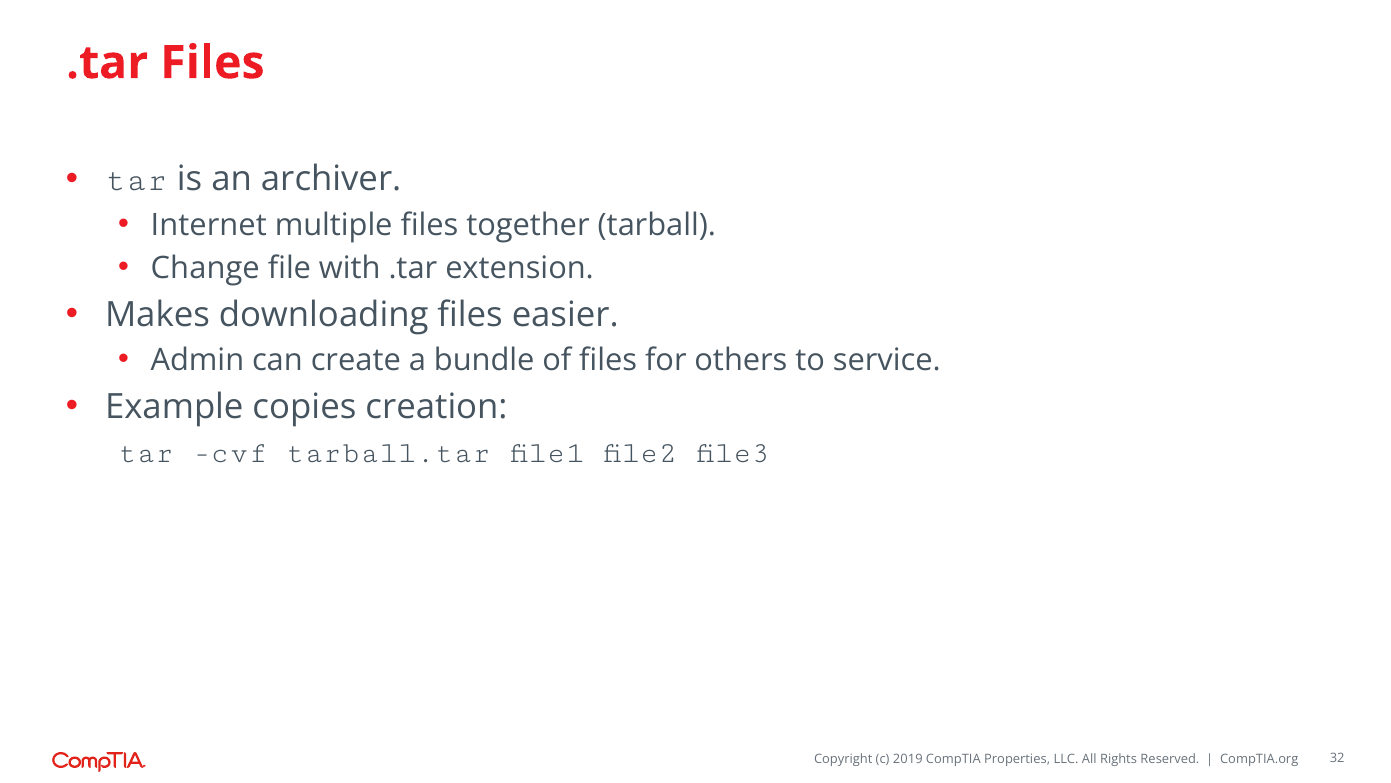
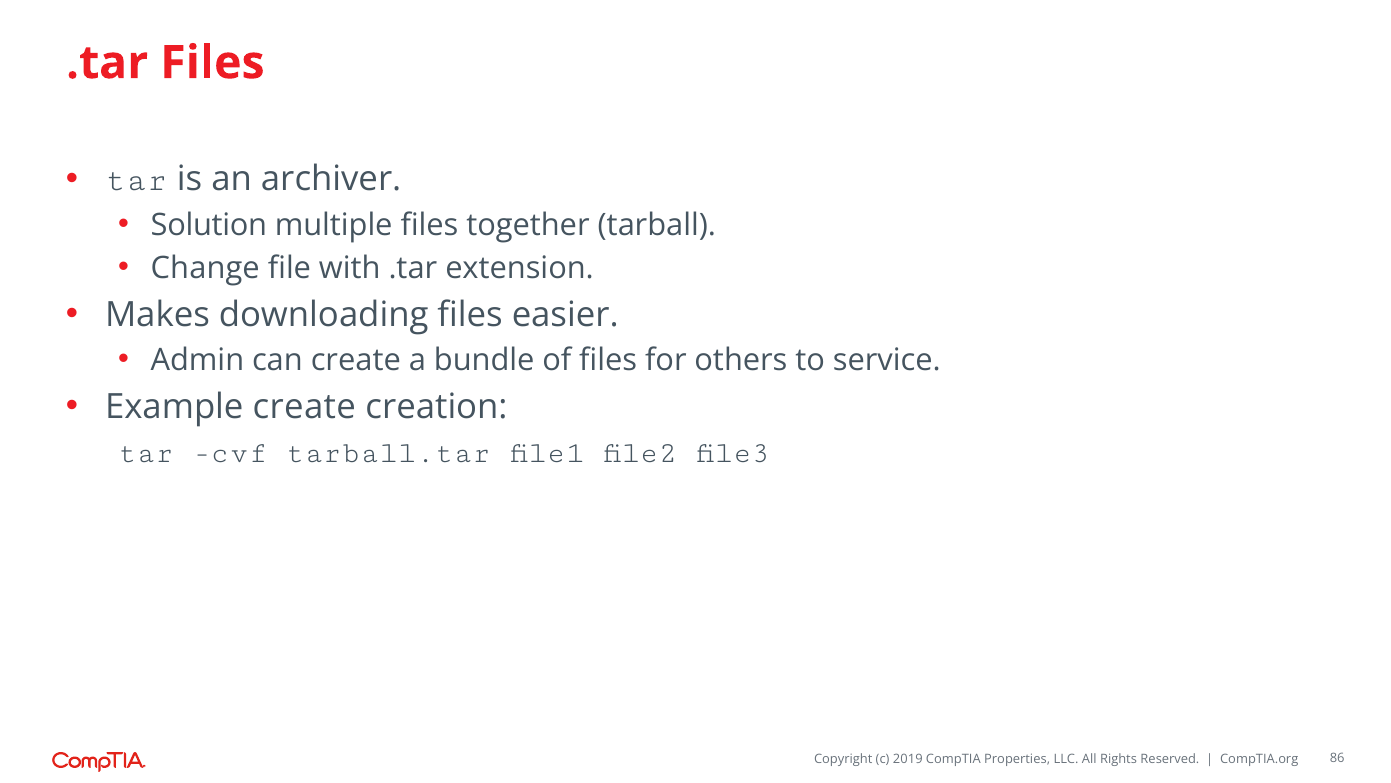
Internet: Internet -> Solution (209, 225)
Example copies: copies -> create (304, 407)
32: 32 -> 86 (1337, 758)
